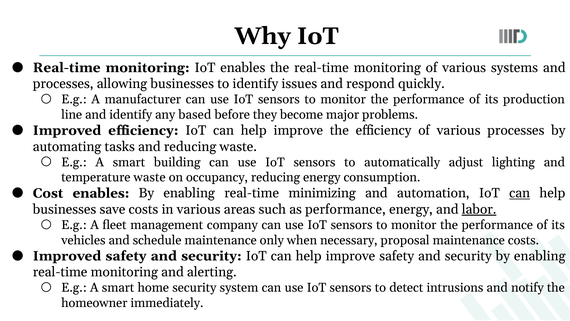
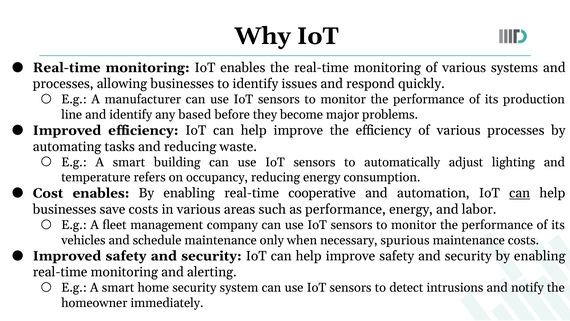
temperature waste: waste -> refers (150, 177)
minimizing: minimizing -> cooperative (322, 193)
labor underline: present -> none (479, 209)
proposal: proposal -> spurious (405, 240)
